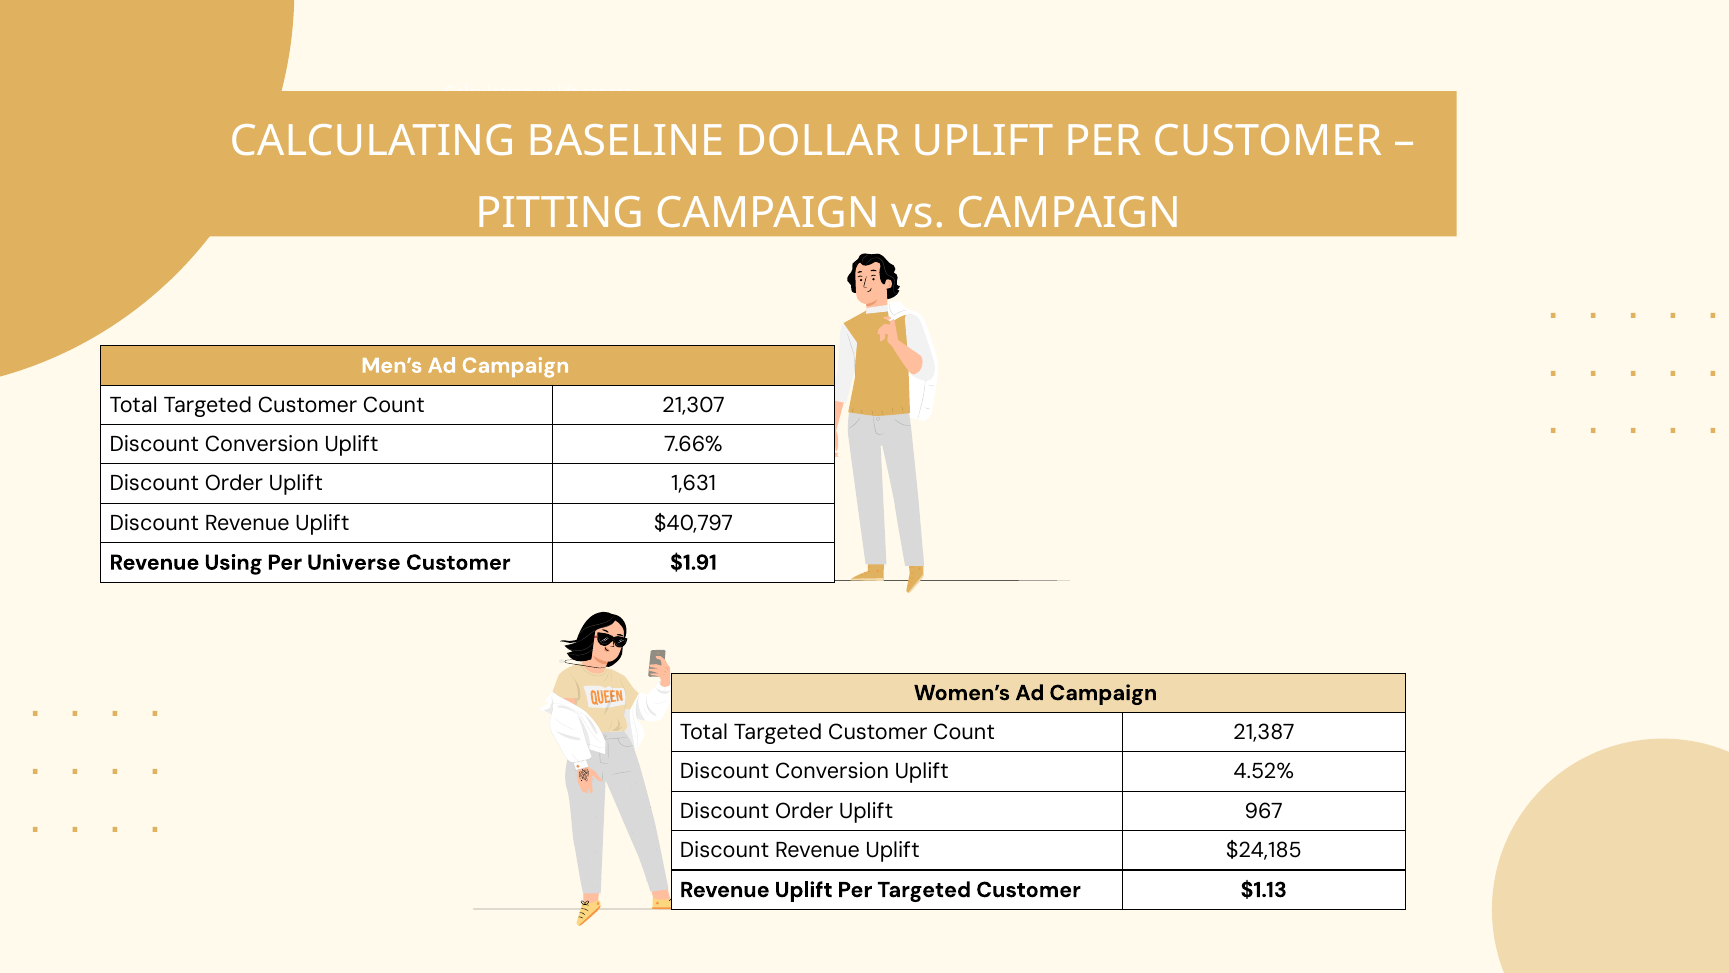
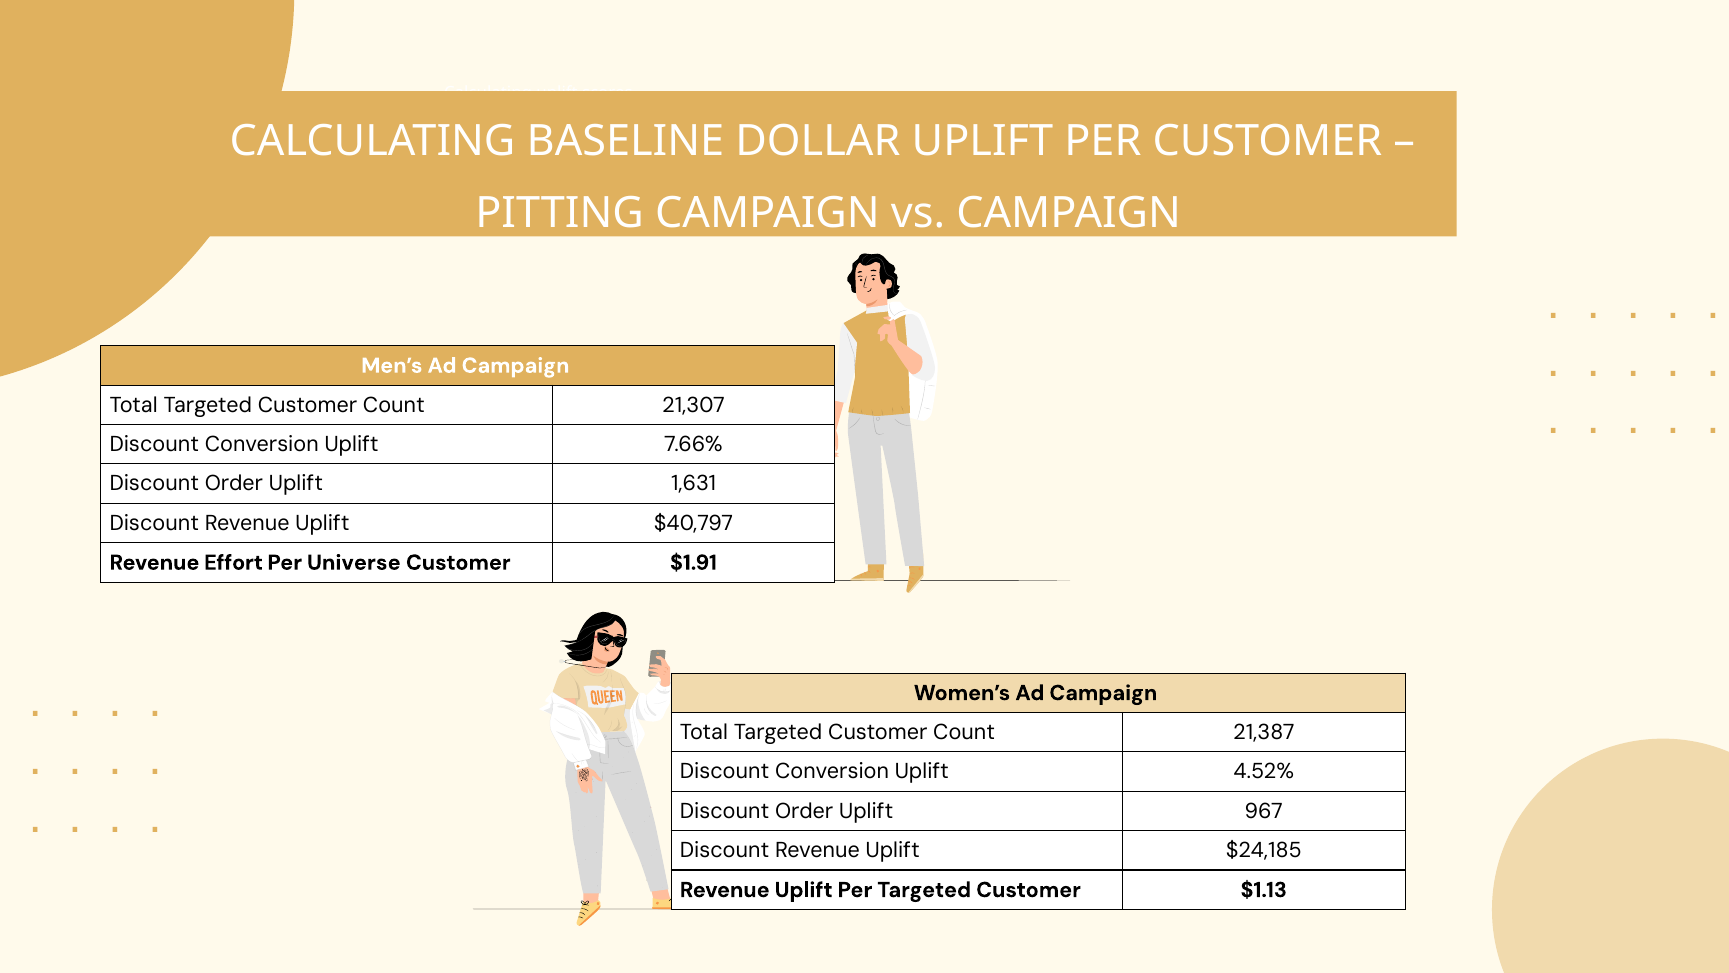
Using: Using -> Effort (234, 562)
